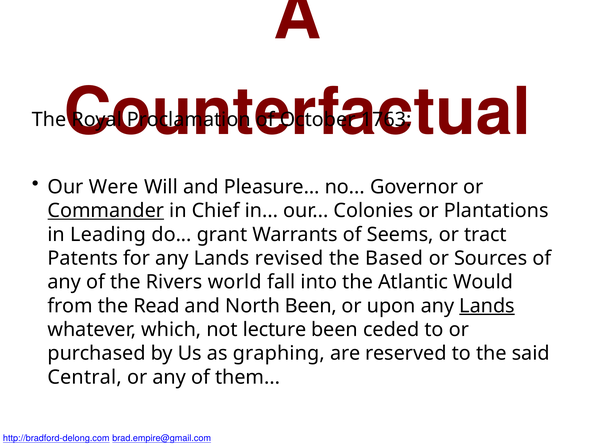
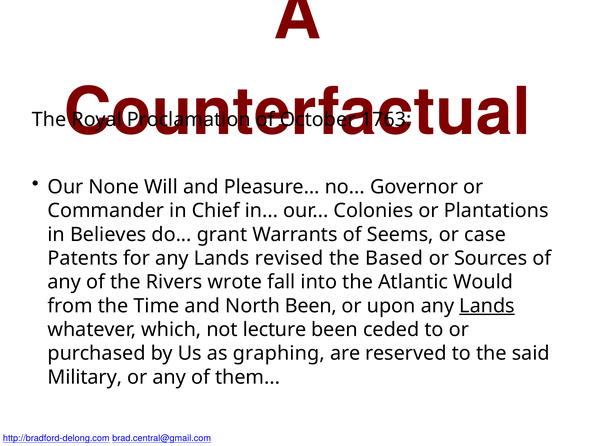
Were: Were -> None (114, 187)
Commander underline: present -> none (106, 211)
Leading: Leading -> Believes (108, 235)
tract: tract -> case (485, 235)
world: world -> wrote (235, 282)
Read: Read -> Time (157, 306)
Central: Central -> Military (85, 377)
brad.empire@gmail.com: brad.empire@gmail.com -> brad.central@gmail.com (162, 439)
